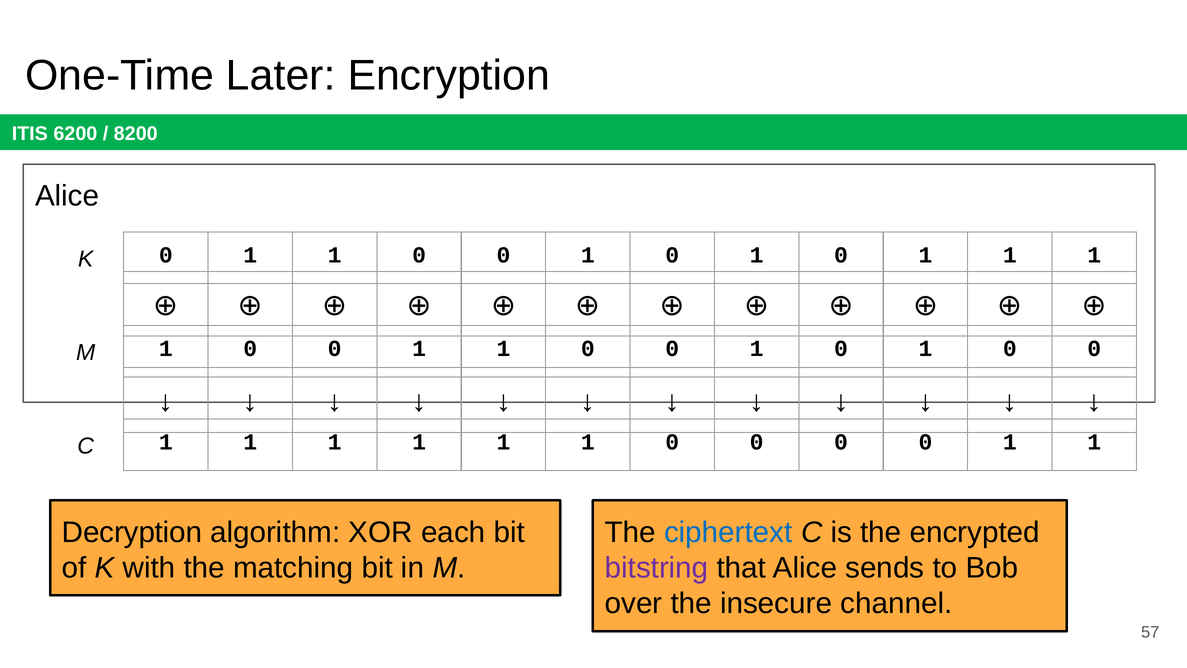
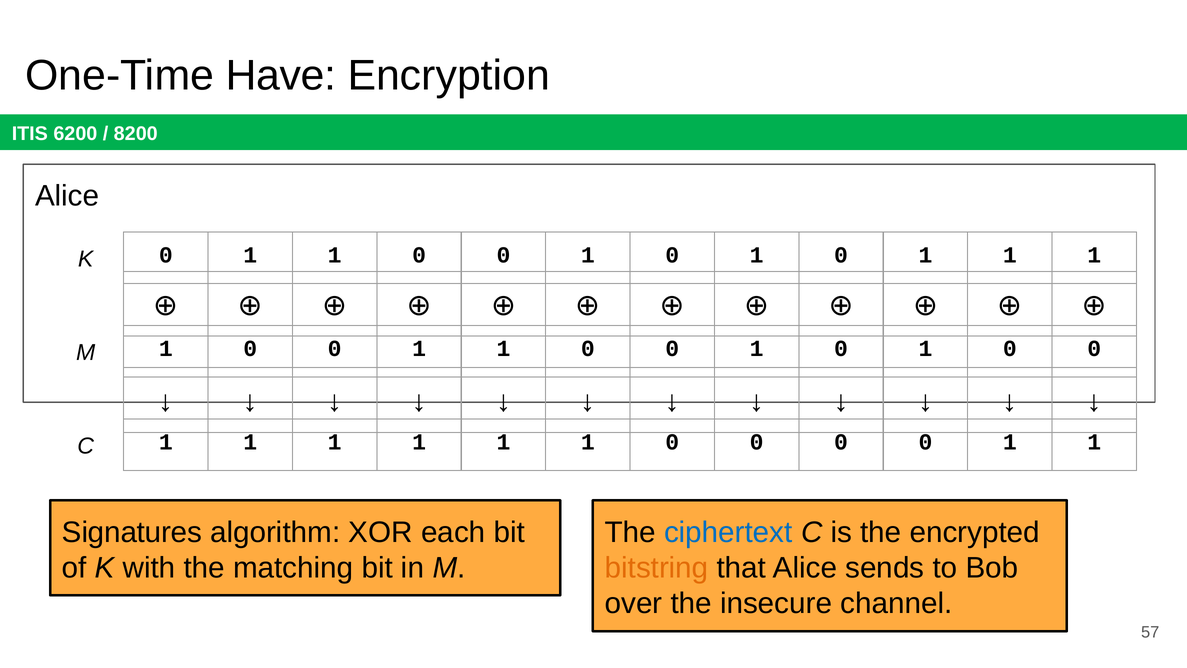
Later: Later -> Have (281, 76)
Decryption: Decryption -> Signatures (132, 532)
bitstring colour: purple -> orange (657, 568)
